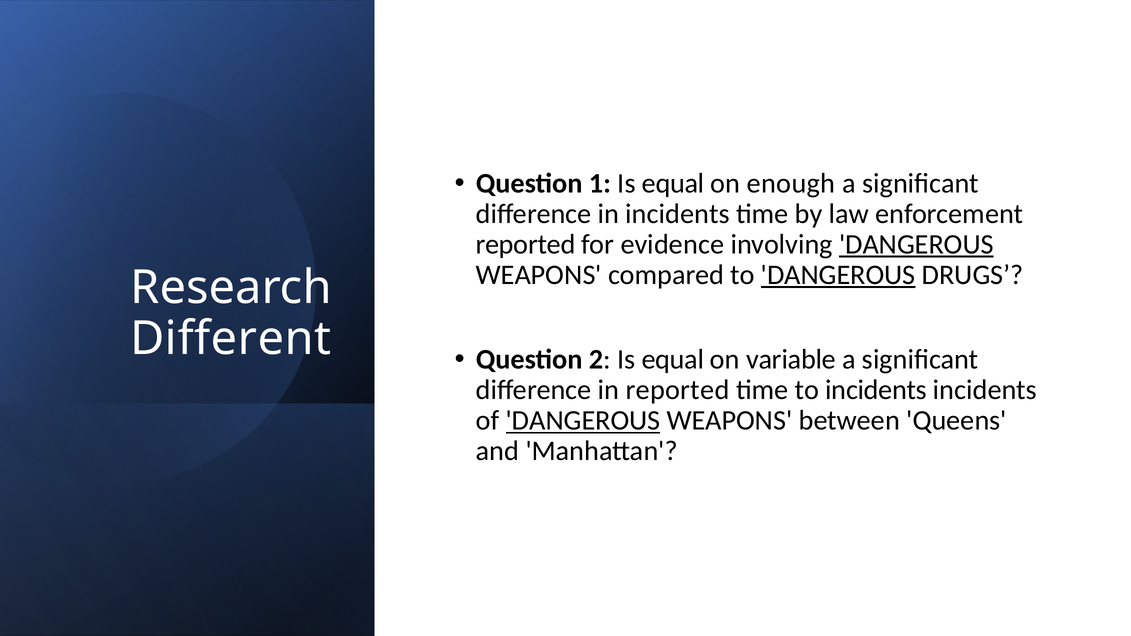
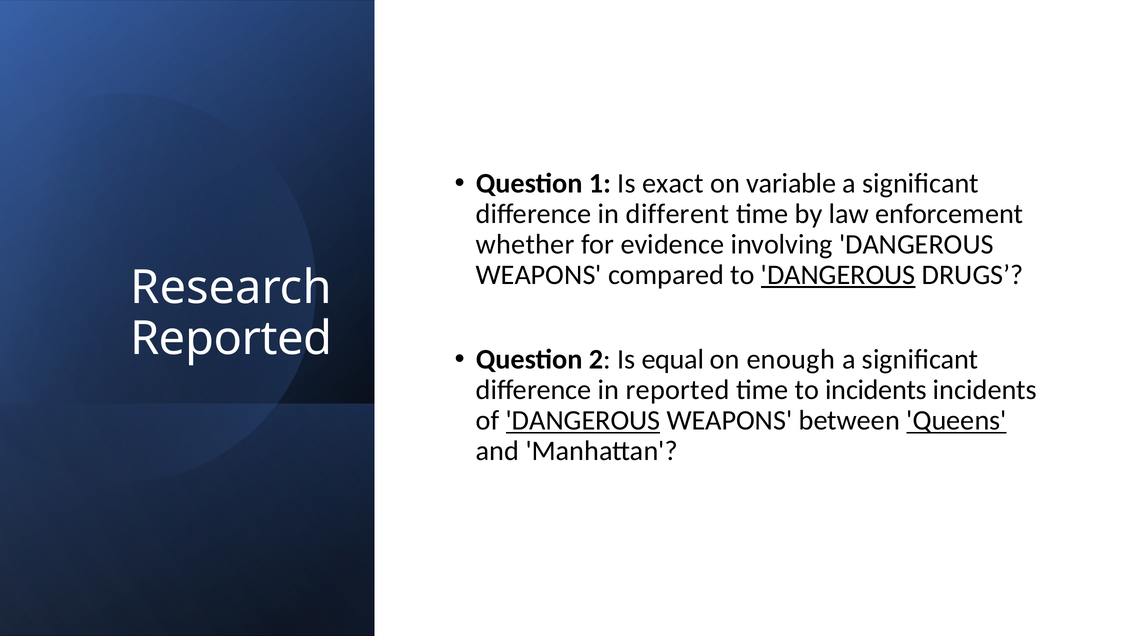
1 Is equal: equal -> exact (673, 183)
enough: enough -> variable (791, 183)
in incidents: incidents -> different (677, 214)
reported: reported -> whether (525, 244)
DANGEROUS underline: present -> none (916, 244)
Different: Different -> Reported (231, 339)
variable: variable -> enough (791, 360)
Queens underline: none -> present (956, 421)
